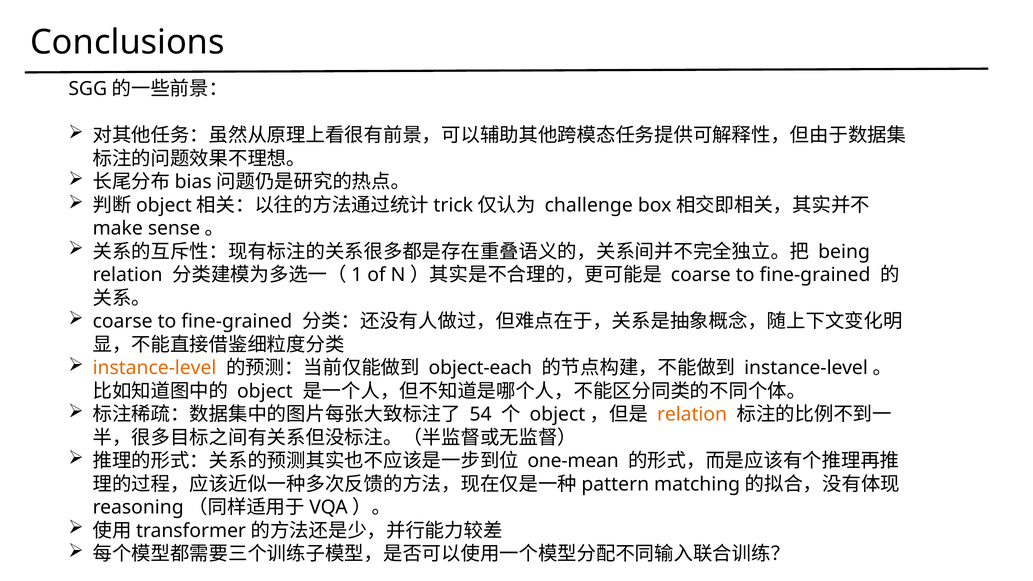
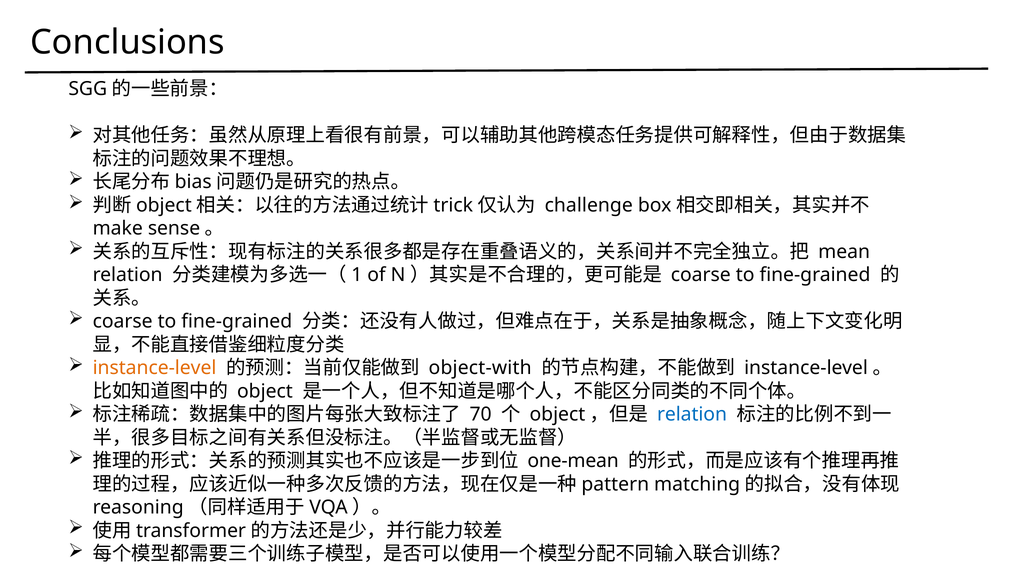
being: being -> mean (844, 252)
object-each: object-each -> object-with (480, 368)
54: 54 -> 70 (481, 415)
relation colour: orange -> blue (692, 415)
